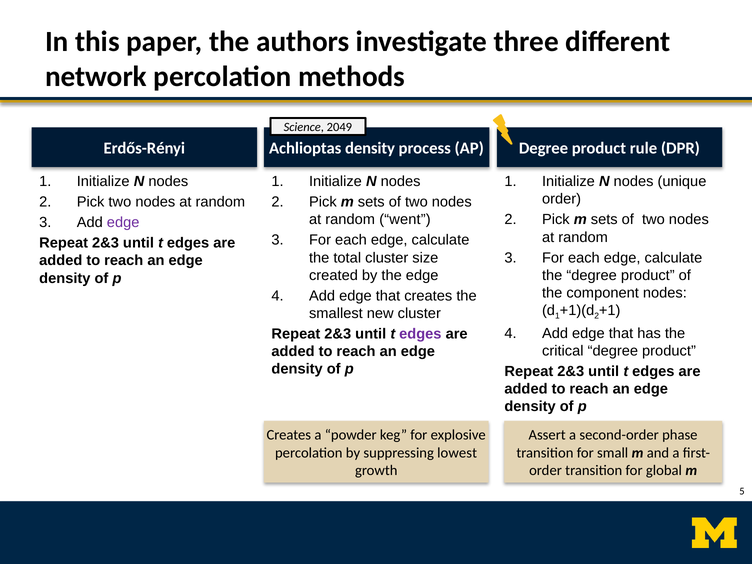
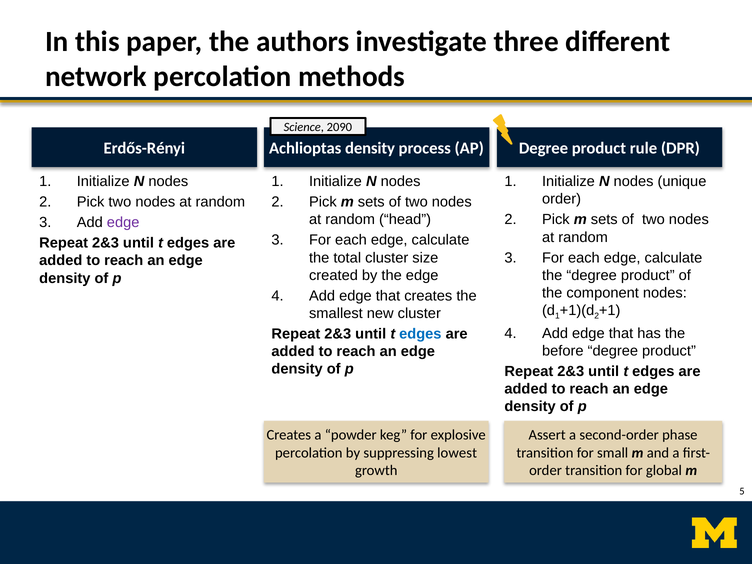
2049: 2049 -> 2090 (339, 127)
went: went -> head (405, 220)
edges colour: purple -> blue (420, 334)
critical: critical -> before (563, 351)
